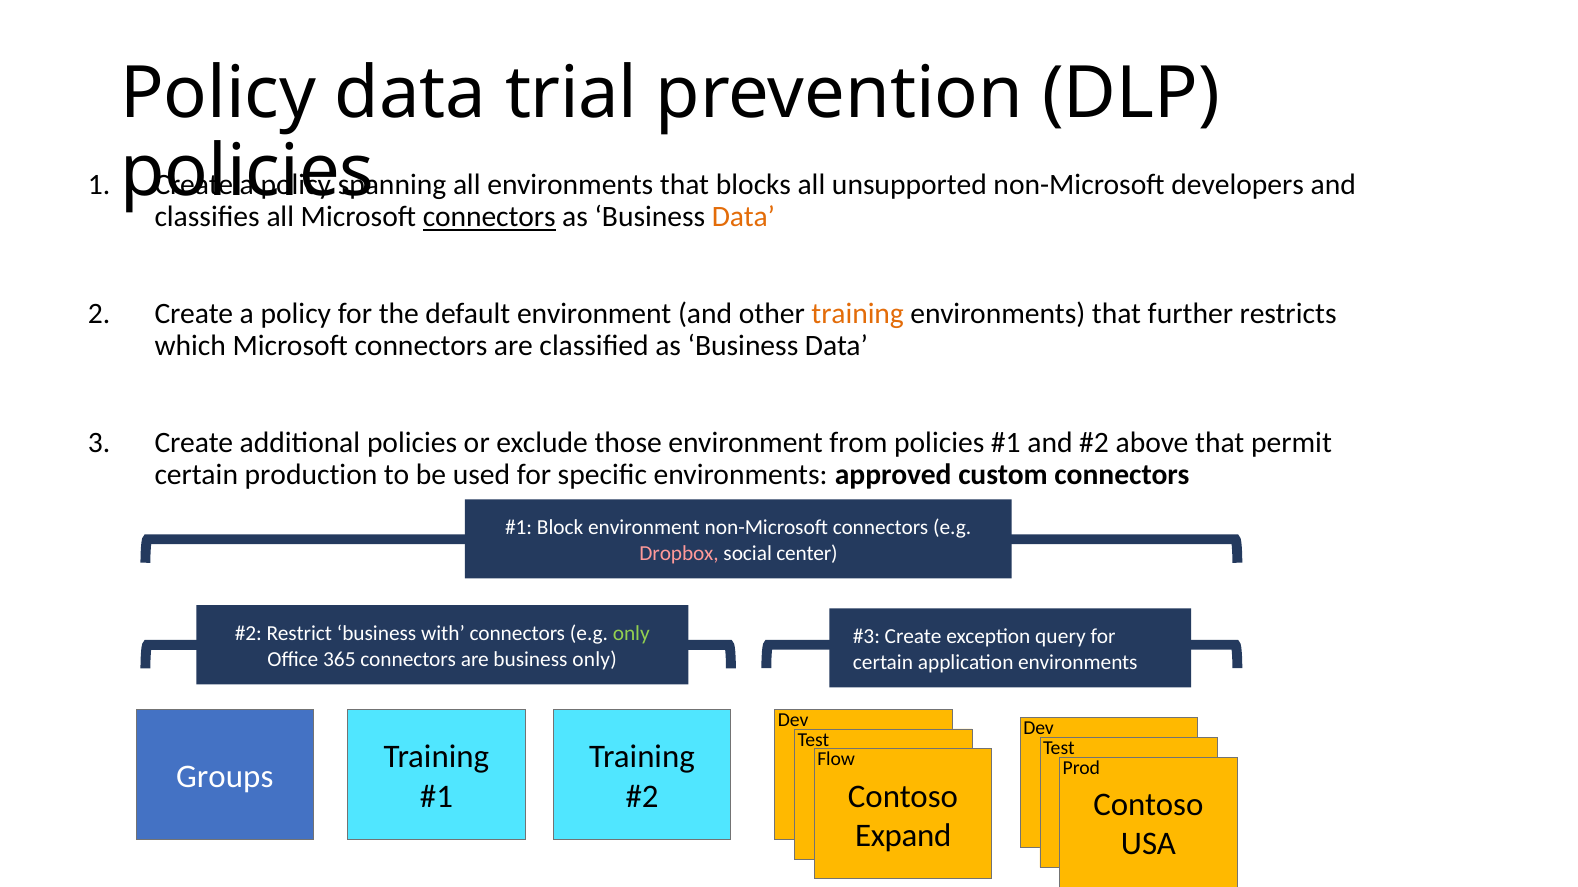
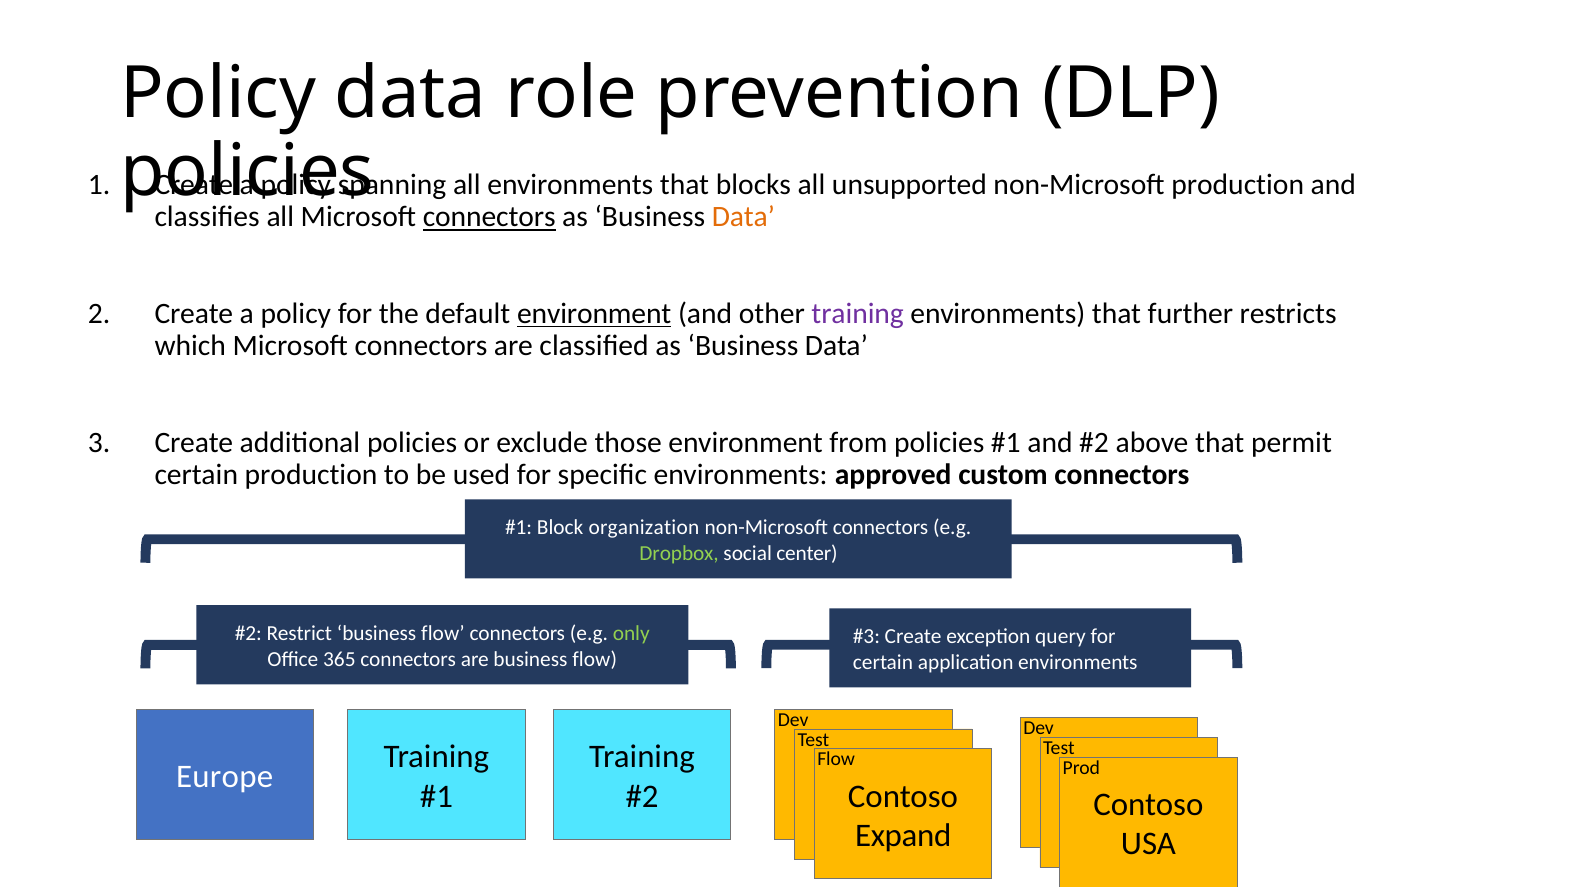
trial: trial -> role (571, 94)
non-Microsoft developers: developers -> production (1238, 185)
environment underline: none -> present (594, 314)
training colour: orange -> purple (858, 314)
Block environment: environment -> organization (644, 528)
Dropbox colour: pink -> light green (679, 554)
Restrict business with: with -> flow (443, 634)
are business only: only -> flow (595, 660)
Groups: Groups -> Europe (225, 777)
